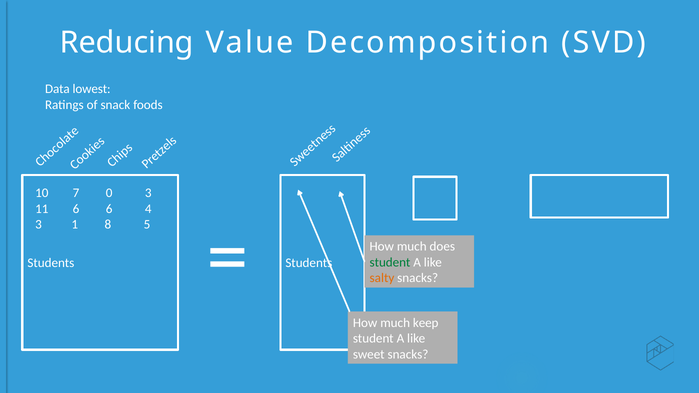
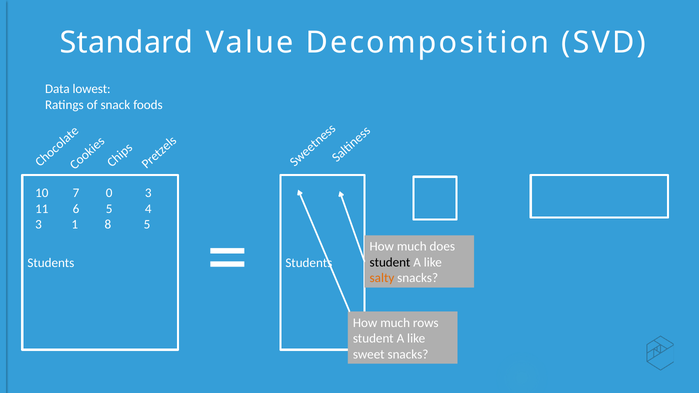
Reducing: Reducing -> Standard (127, 43)
6 6: 6 -> 5 (109, 209)
student colour: green -> black (390, 262)
keep: keep -> rows (426, 323)
